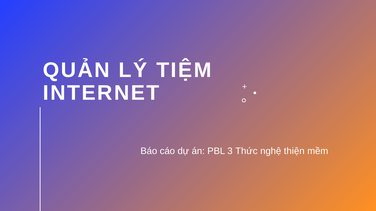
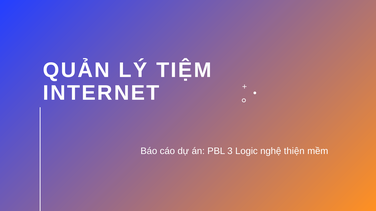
Thức: Thức -> Logic (246, 151)
